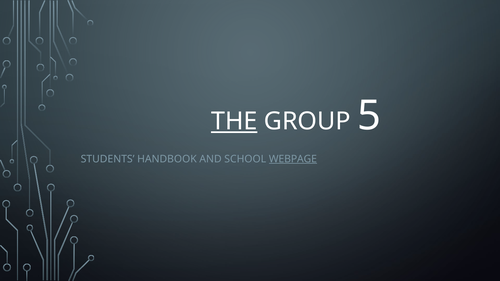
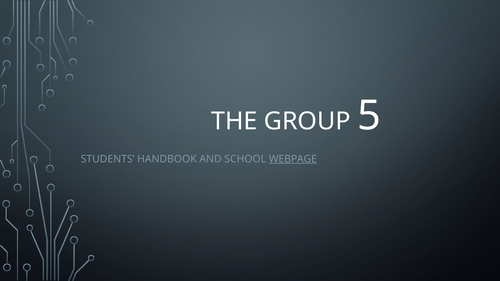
THE underline: present -> none (234, 121)
